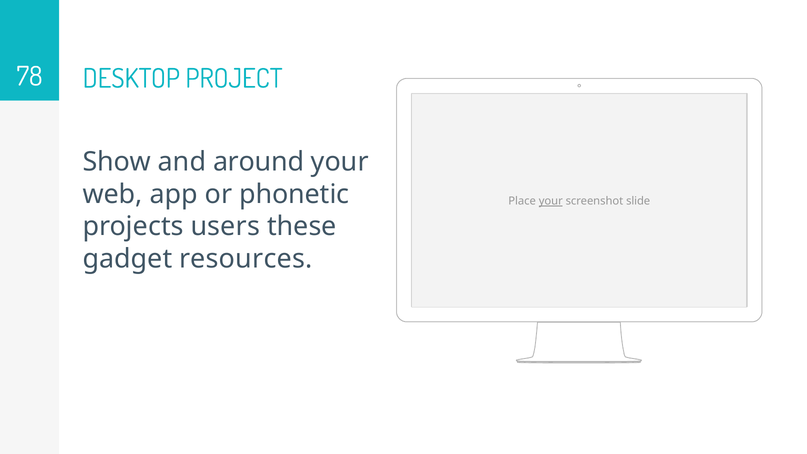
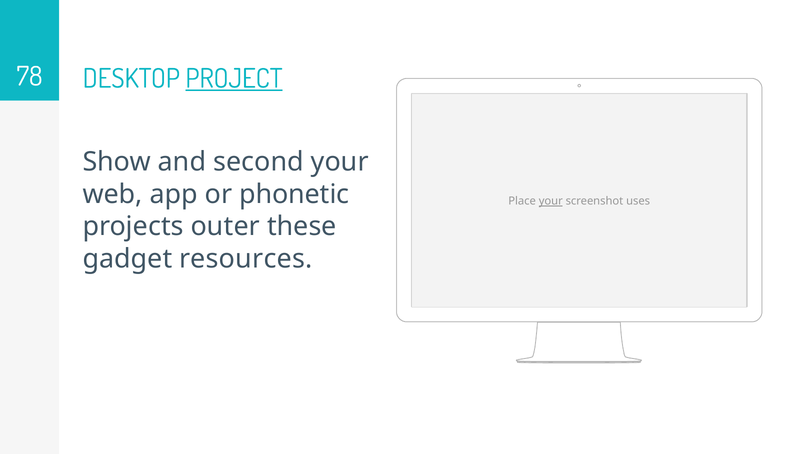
PROJECT underline: none -> present (234, 79)
around: around -> second (258, 162)
slide: slide -> uses (638, 201)
users: users -> outer (225, 226)
